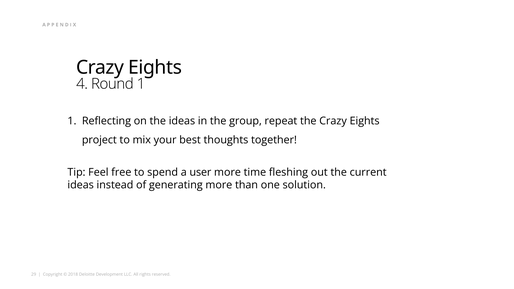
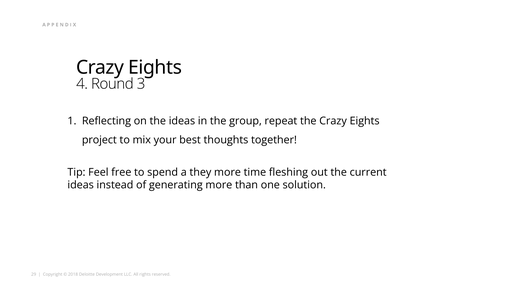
Round 1: 1 -> 3 (141, 84)
user: user -> they (200, 172)
